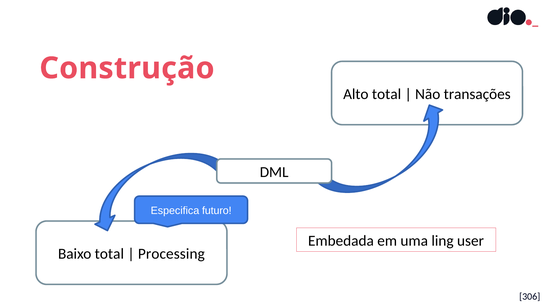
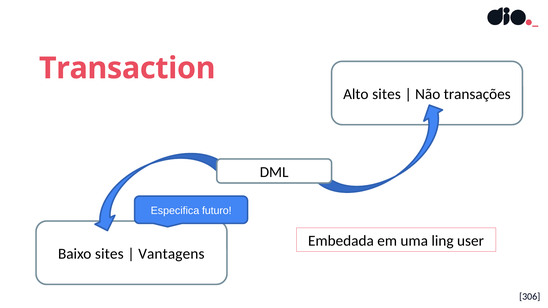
Construção: Construção -> Transaction (127, 68)
Alto total: total -> sites (387, 94)
Baixo total: total -> sites (109, 254)
Processing: Processing -> Vantagens (171, 254)
